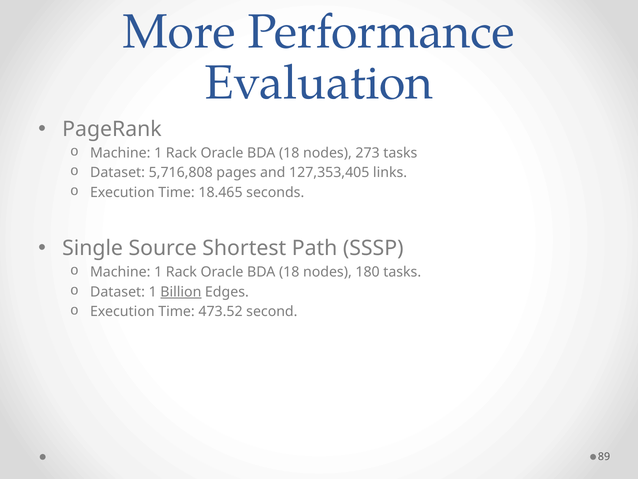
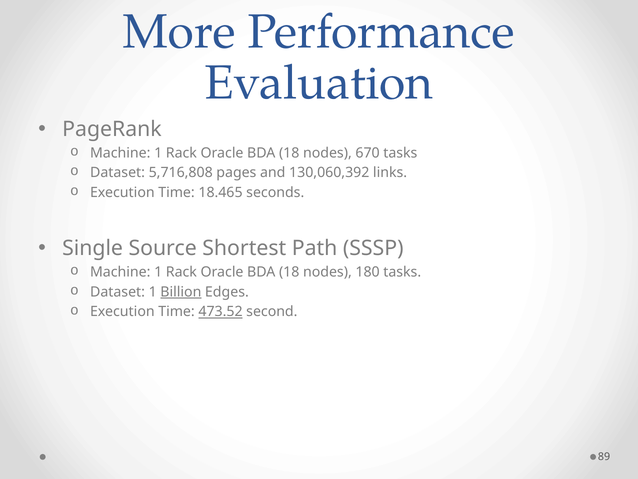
273: 273 -> 670 (368, 153)
127,353,405: 127,353,405 -> 130,060,392 (329, 173)
473.52 underline: none -> present (221, 311)
